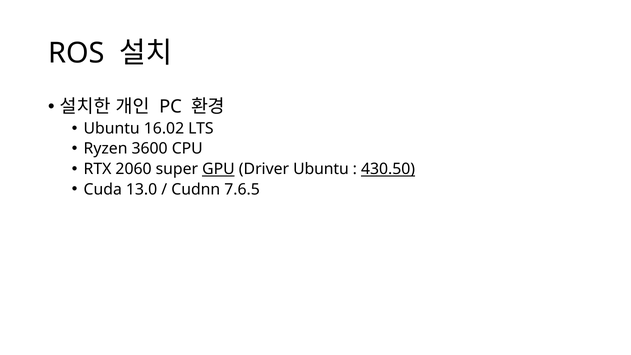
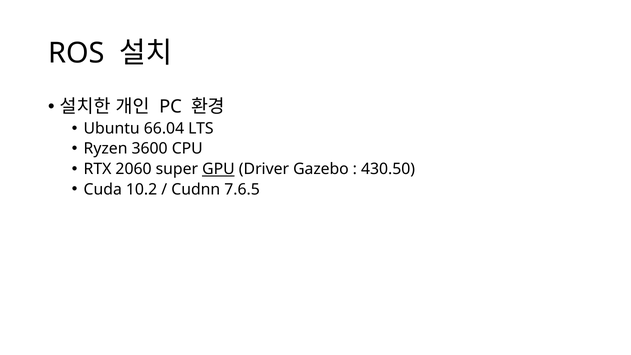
16.02: 16.02 -> 66.04 (164, 128)
Driver Ubuntu: Ubuntu -> Gazebo (321, 169)
430.50 underline: present -> none (388, 169)
13.0: 13.0 -> 10.2 (142, 189)
